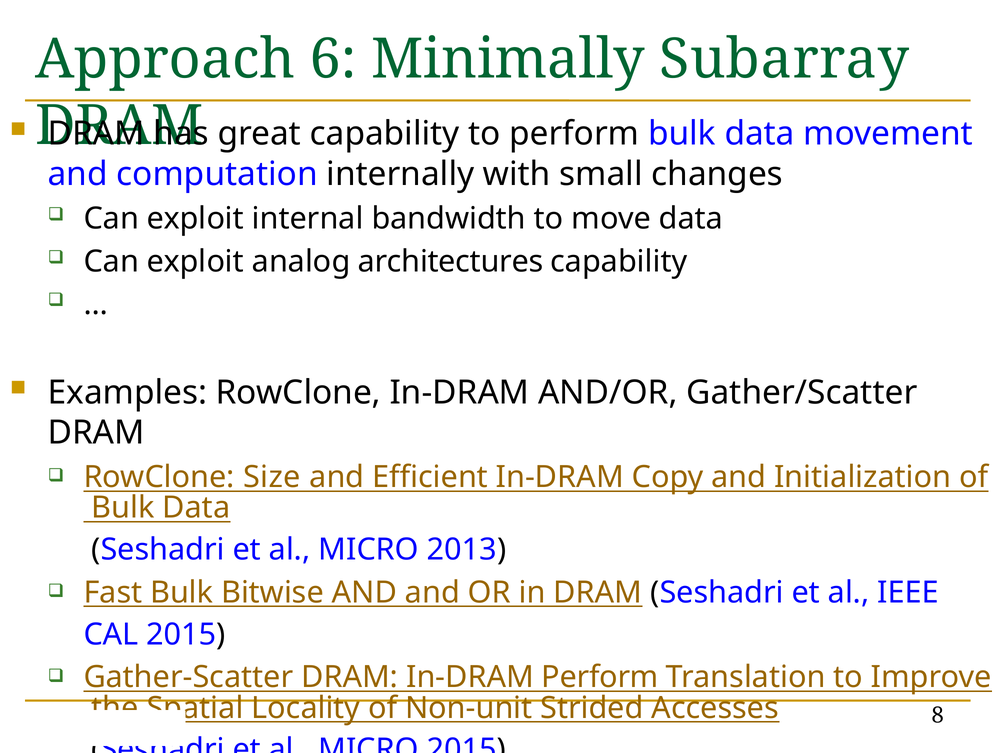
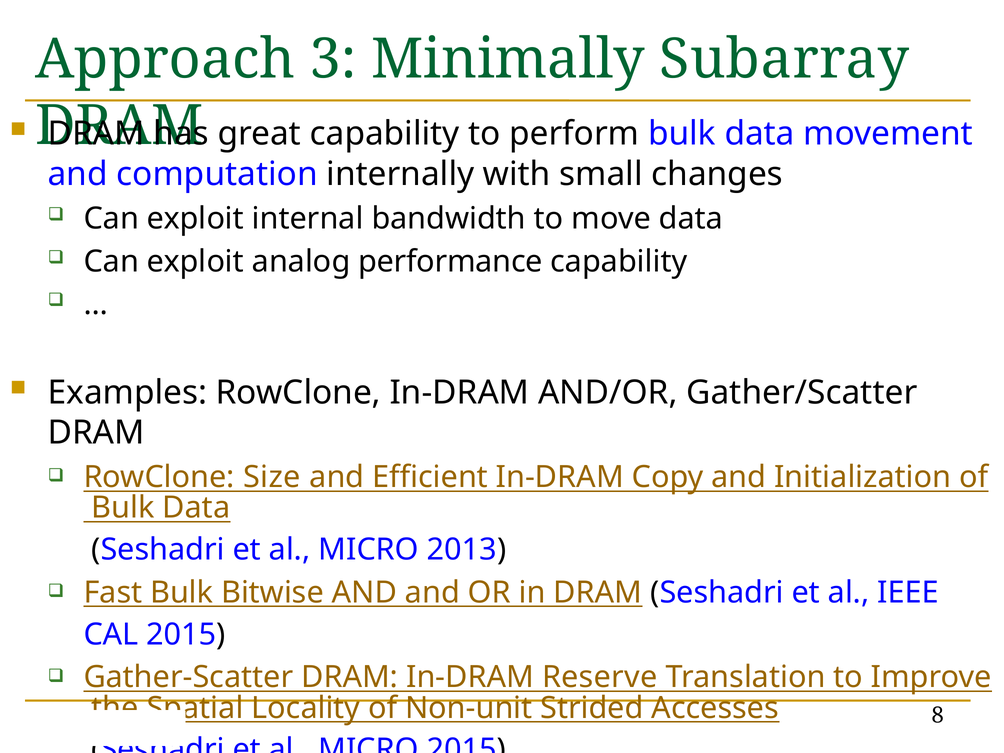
6: 6 -> 3 (333, 59)
architectures: architectures -> performance (451, 261)
In-DRAM Perform: Perform -> Reserve (600, 677)
